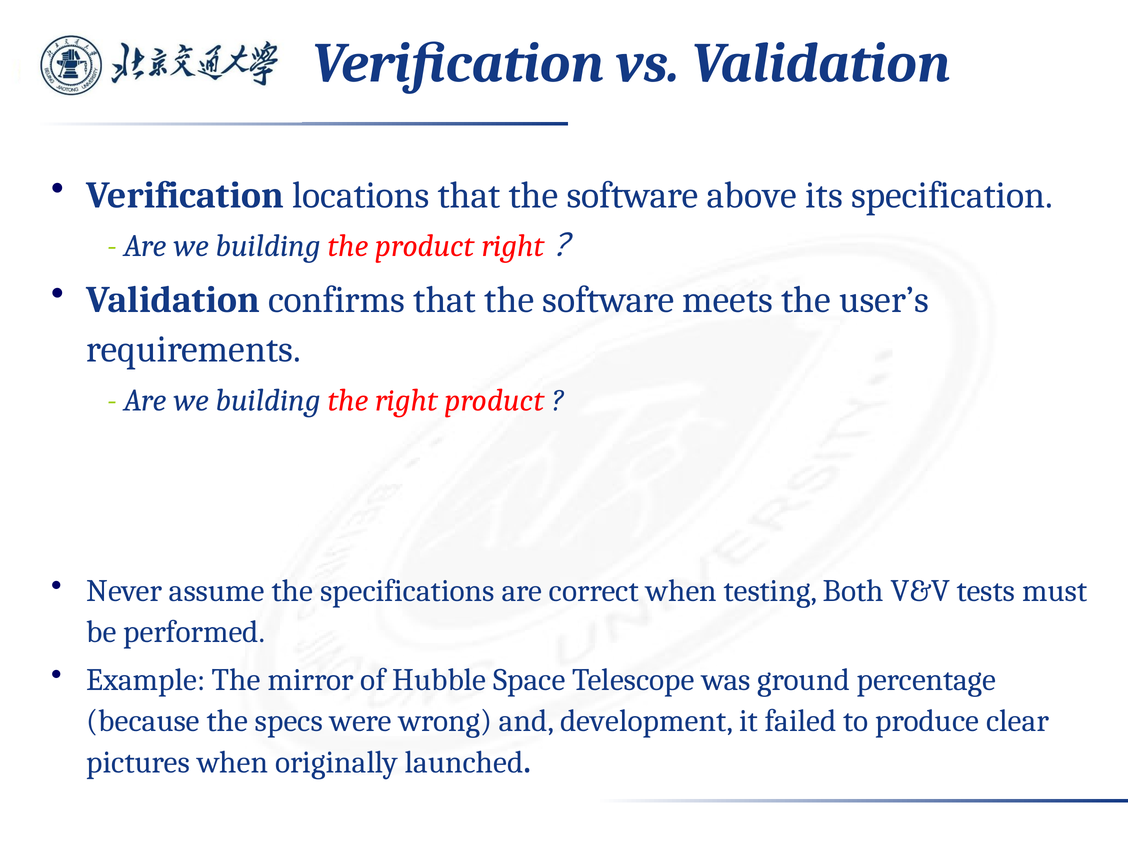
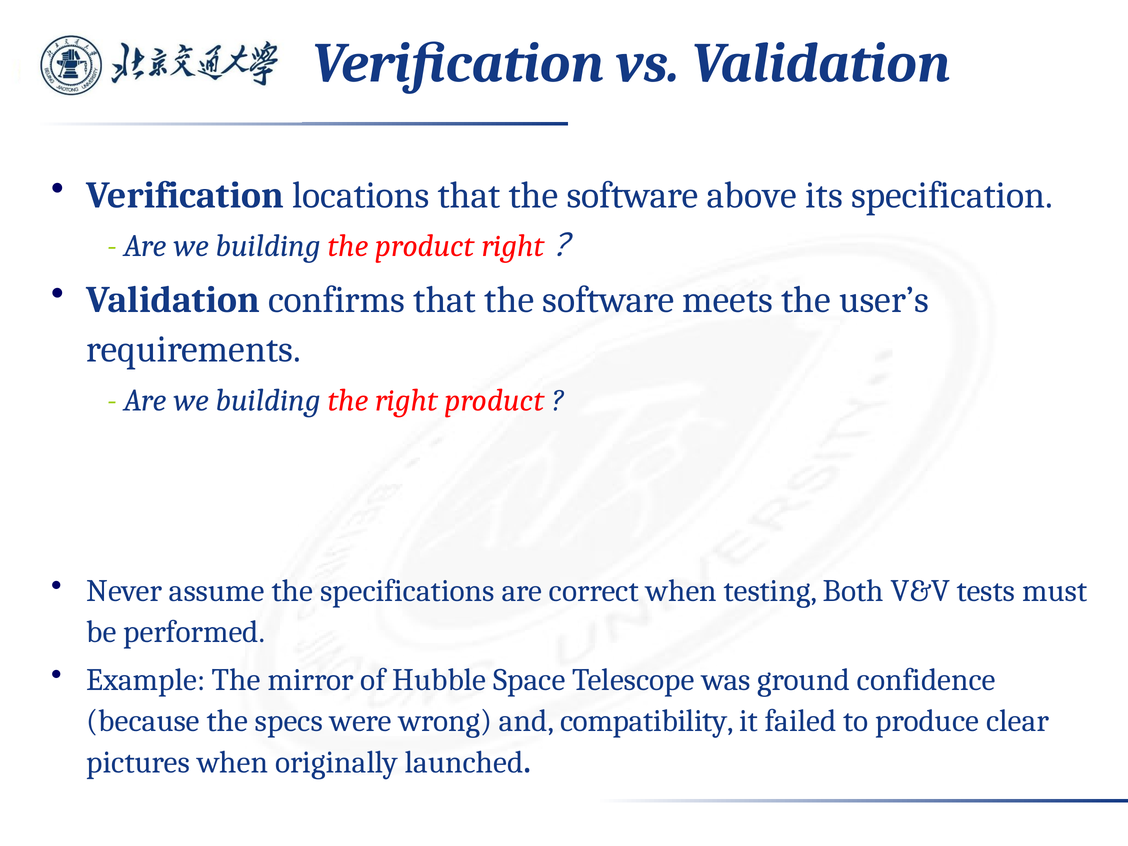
percentage: percentage -> confidence (926, 680)
development: development -> compatibility (647, 721)
